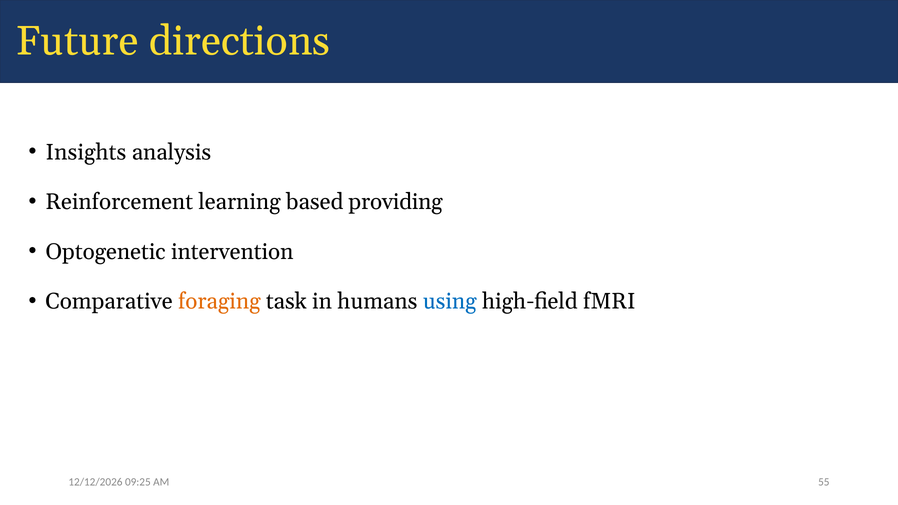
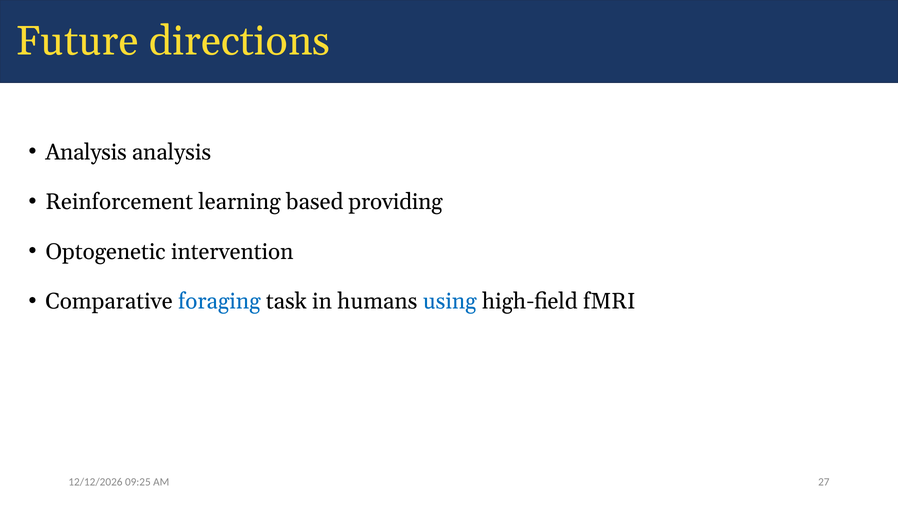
Insights: Insights -> Analysis (86, 152)
foraging colour: orange -> blue (219, 302)
55: 55 -> 27 (824, 482)
